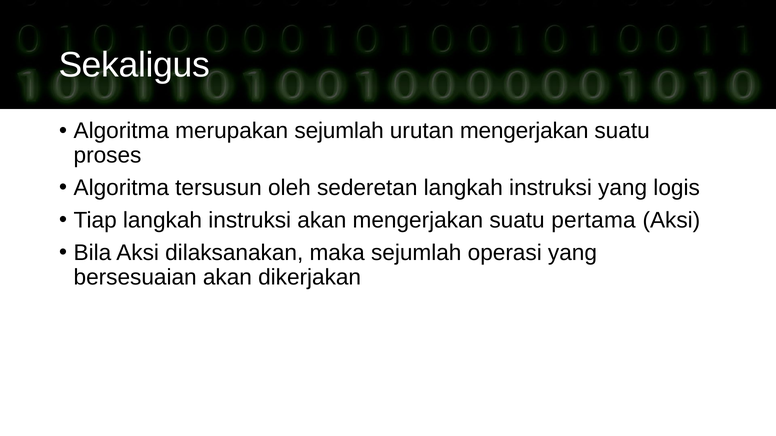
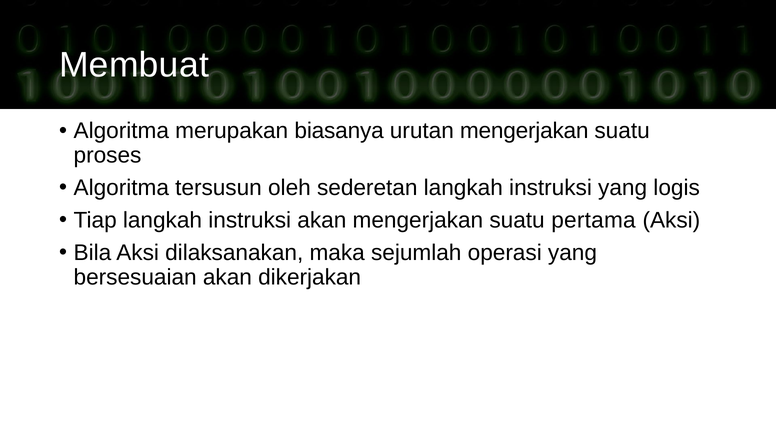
Sekaligus: Sekaligus -> Membuat (134, 65)
merupakan sejumlah: sejumlah -> biasanya (339, 131)
